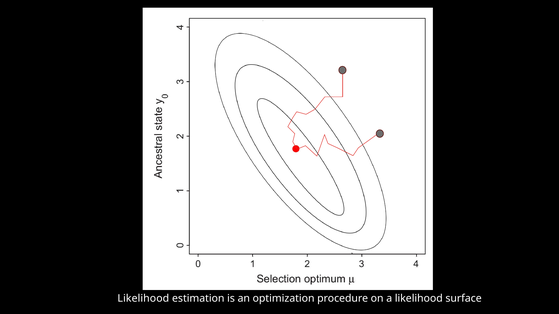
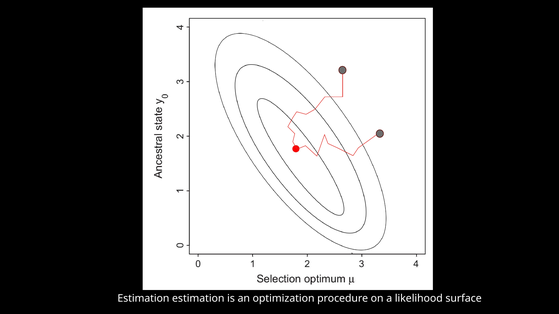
Likelihood: Likelihood -> Estimation (143, 299)
